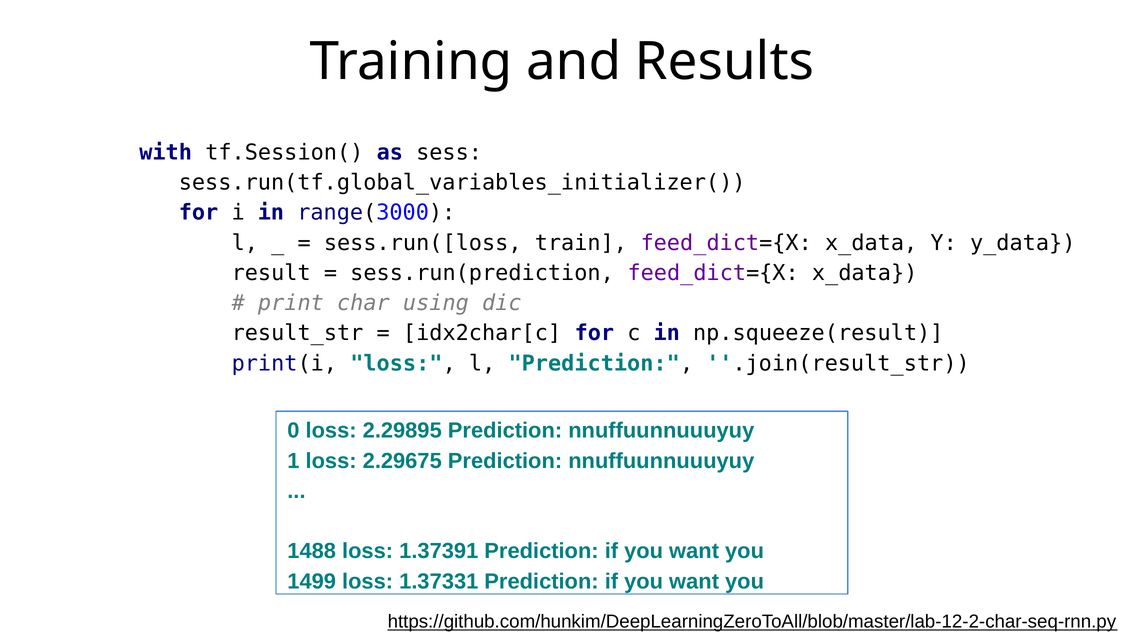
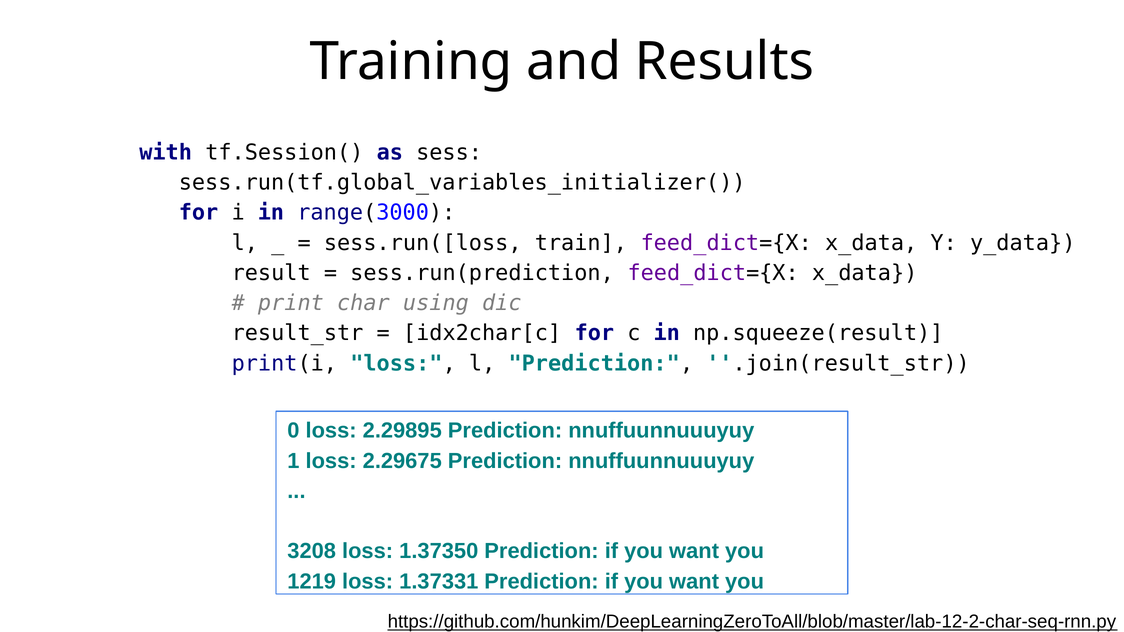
1488: 1488 -> 3208 (312, 552)
1.37391: 1.37391 -> 1.37350 (439, 552)
1499: 1499 -> 1219 (312, 582)
